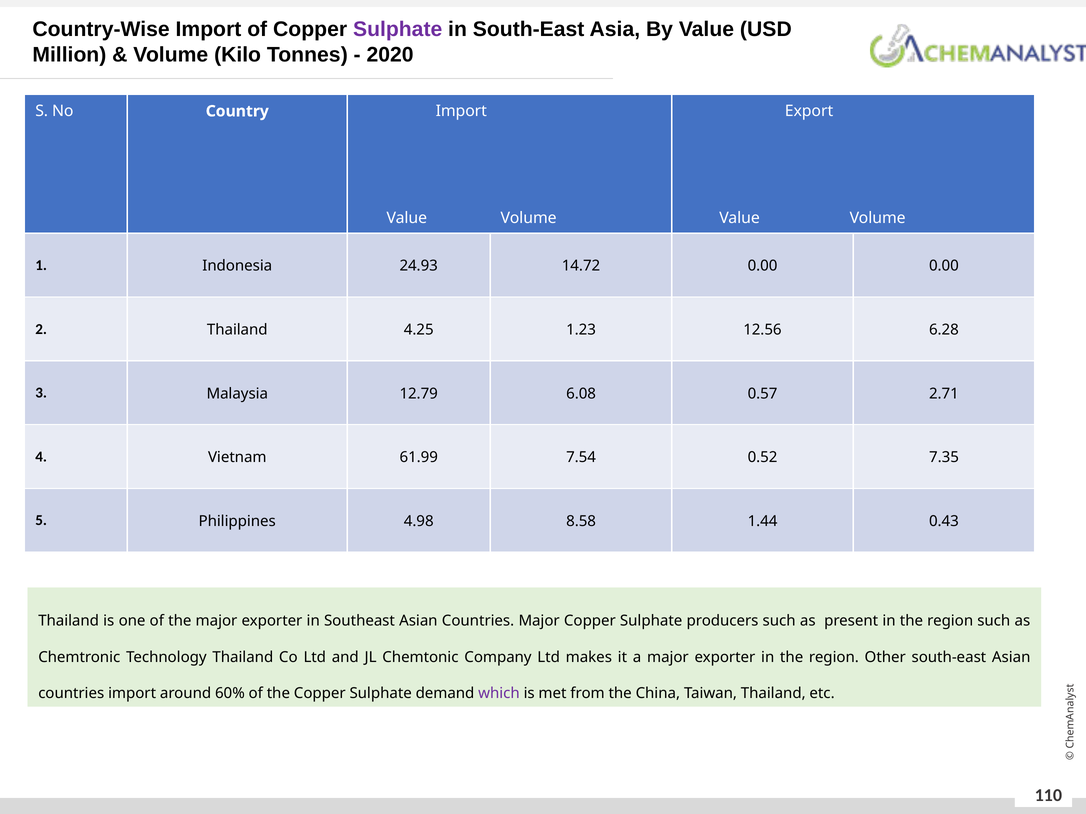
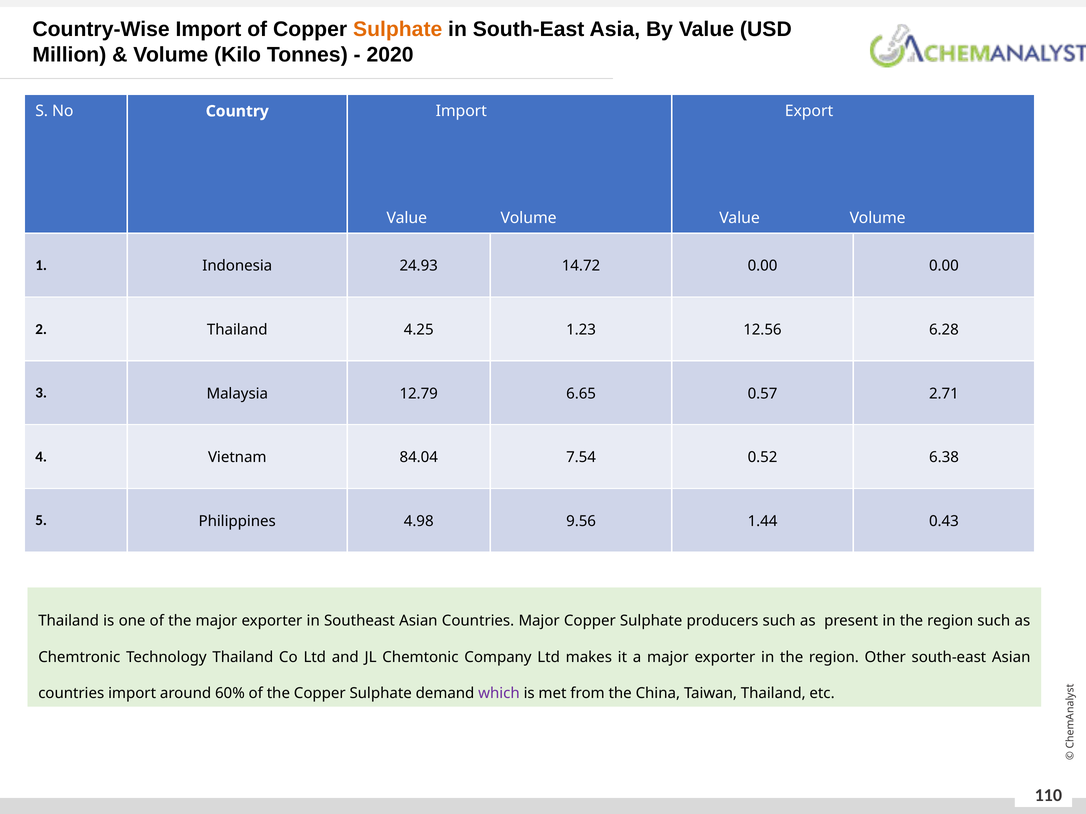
Sulphate colour: purple -> orange (398, 29)
6.08: 6.08 -> 6.65 (581, 394)
61.99: 61.99 -> 84.04 (419, 458)
7.35: 7.35 -> 6.38 (944, 458)
8.58: 8.58 -> 9.56 (581, 522)
